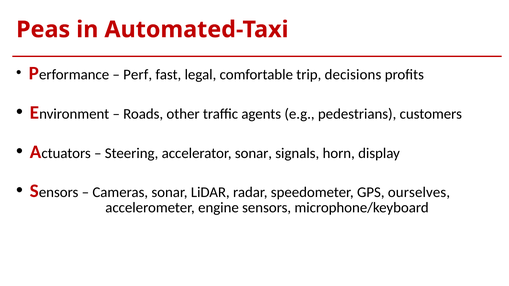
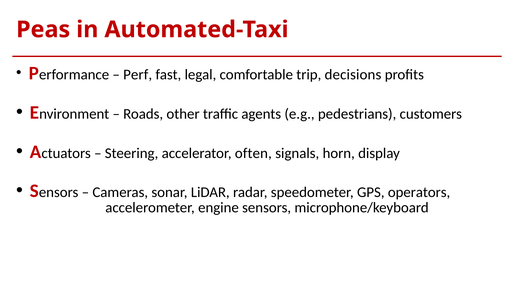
accelerator sonar: sonar -> often (253, 153)
ourselves: ourselves -> operators (419, 193)
